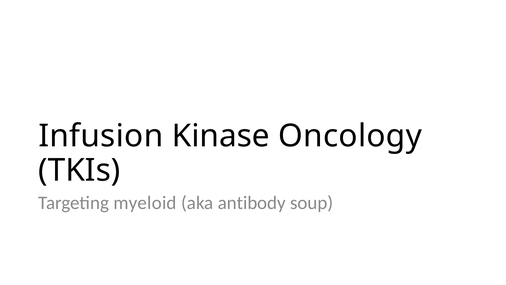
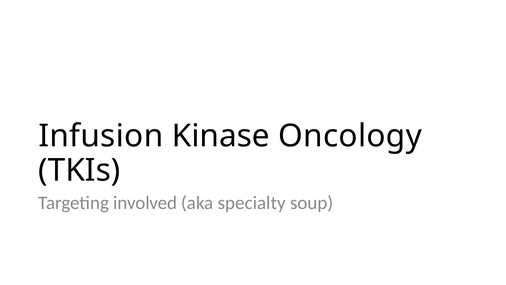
myeloid: myeloid -> involved (145, 203)
antibody: antibody -> specialty (252, 203)
